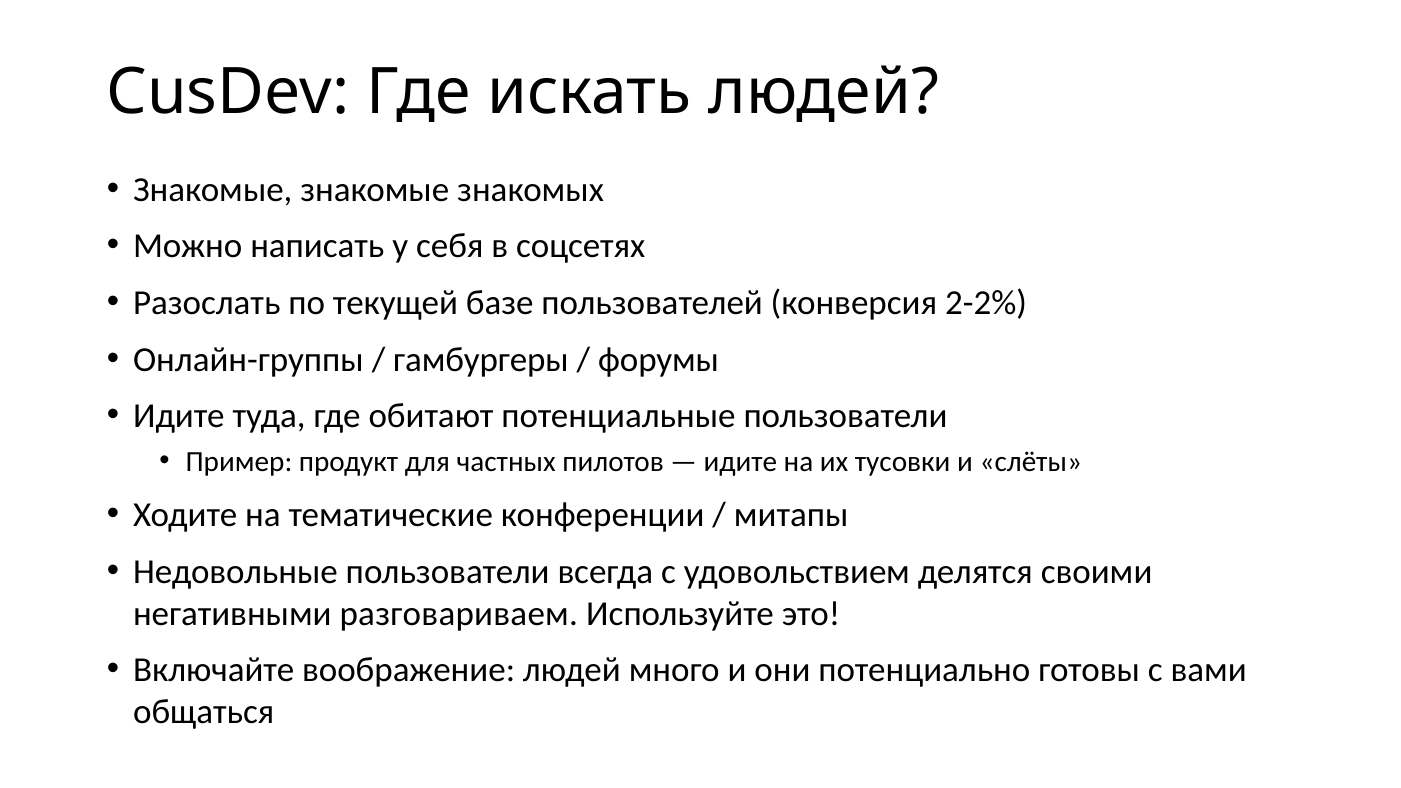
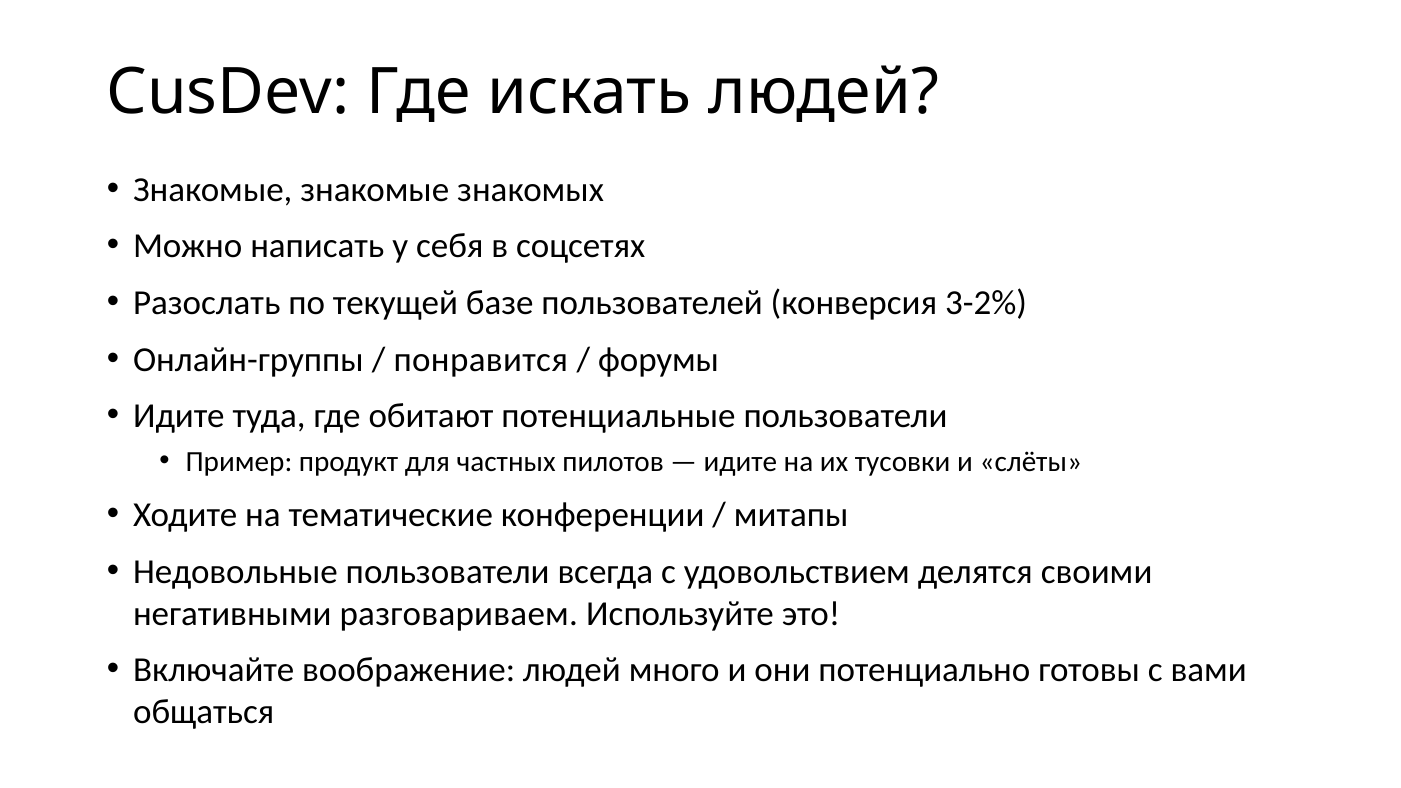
2-2%: 2-2% -> 3-2% (986, 303)
гамбургеры: гамбургеры -> понравится (481, 360)
